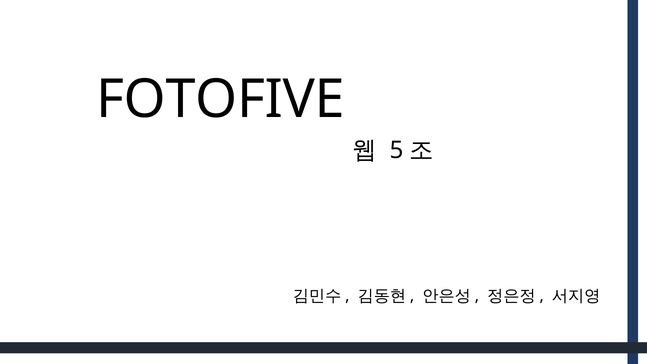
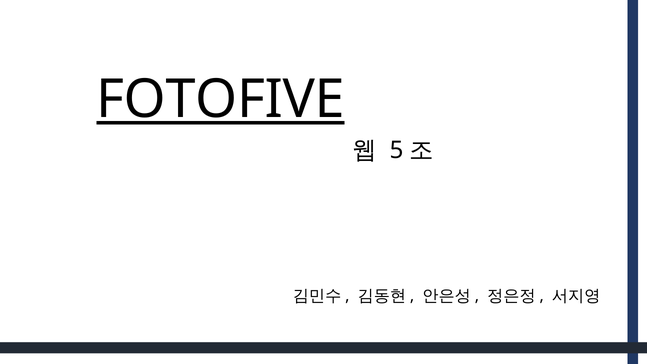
FOTOFIVE underline: none -> present (221, 100)
